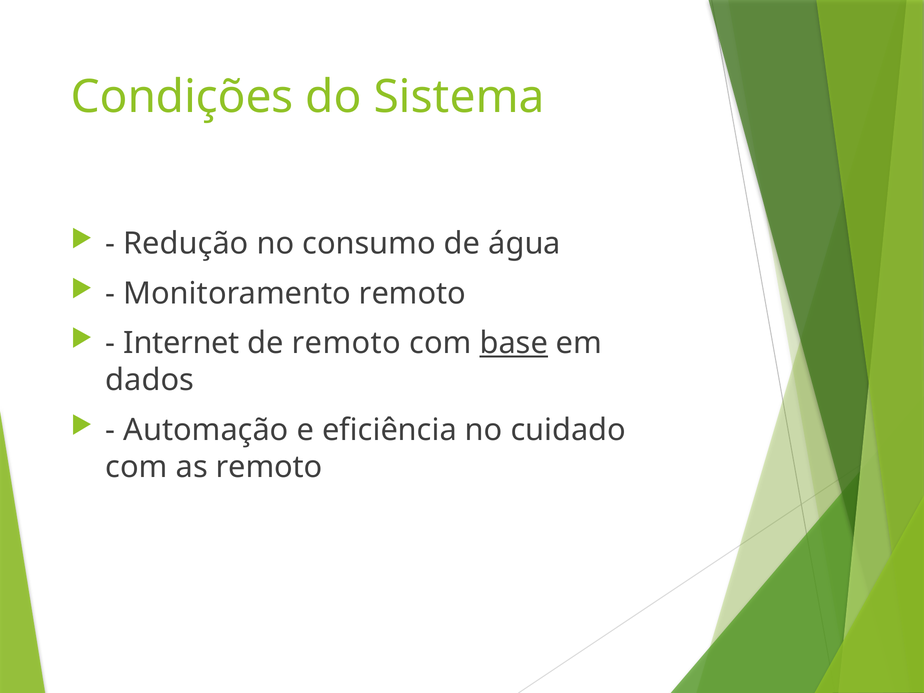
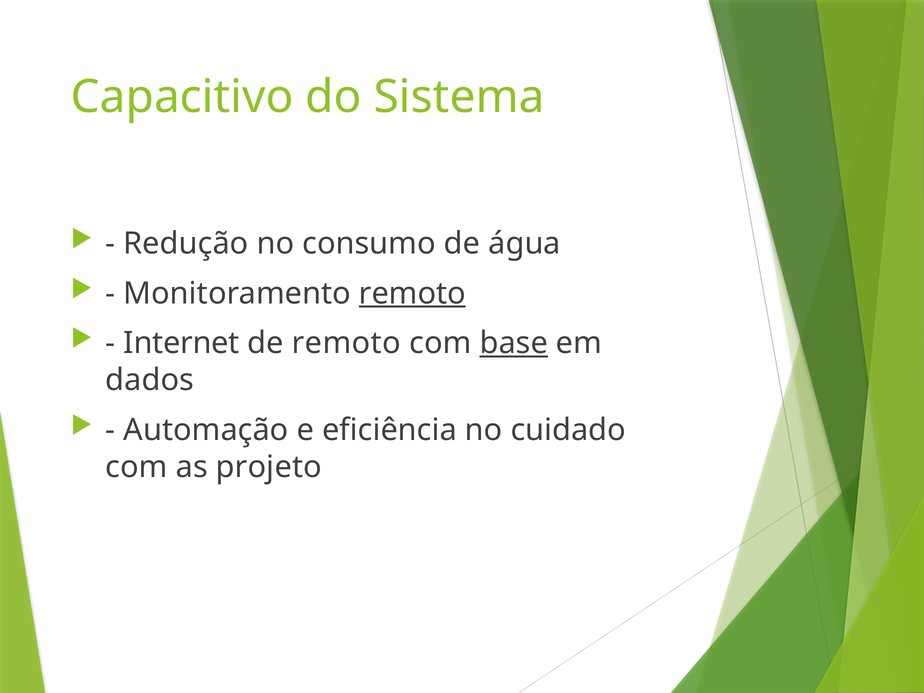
Condições: Condições -> Capacitivo (182, 97)
remoto underline: none -> present (412, 293)
as remoto: remoto -> projeto (269, 467)
